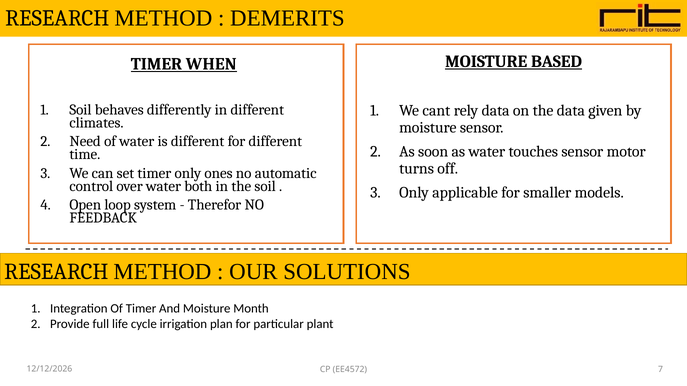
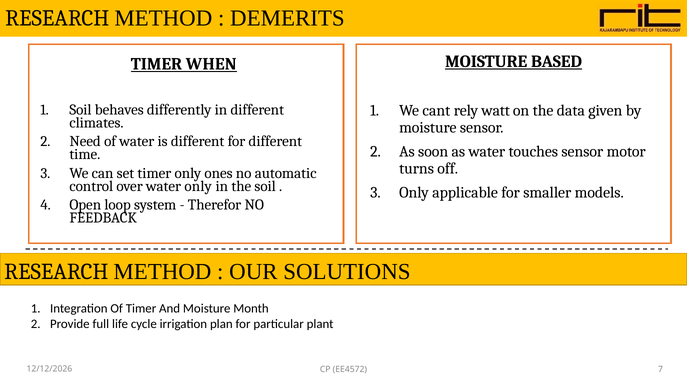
rely data: data -> watt (496, 111)
water both: both -> only (198, 186)
